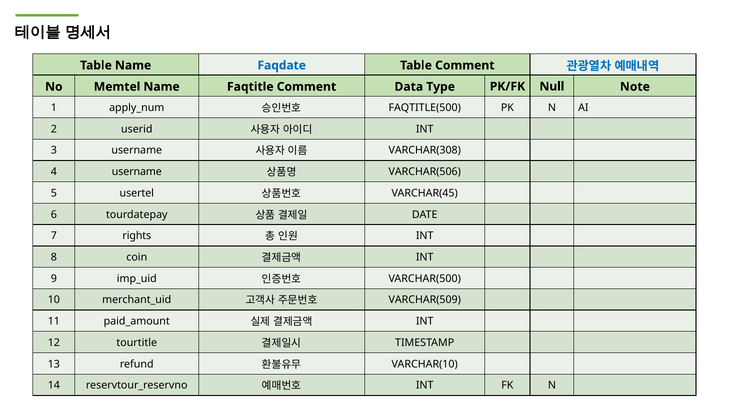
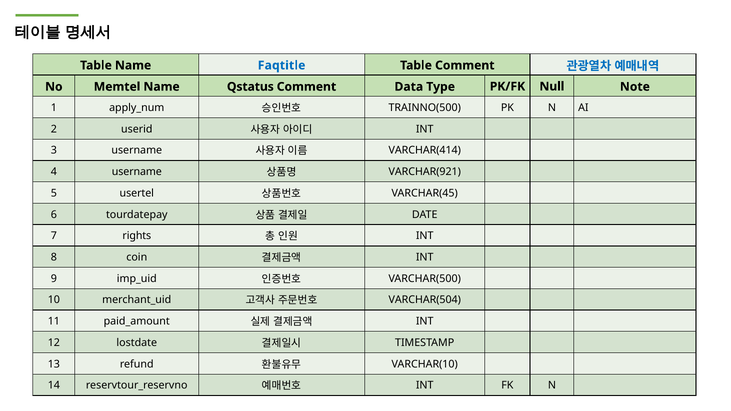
Faqdate: Faqdate -> Faqtitle (282, 65)
Faqtitle: Faqtitle -> Qstatus (250, 87)
FAQTITLE(500: FAQTITLE(500 -> TRAINNO(500 (425, 108)
VARCHAR(308: VARCHAR(308 -> VARCHAR(414 (425, 151)
VARCHAR(506: VARCHAR(506 -> VARCHAR(921 (425, 172)
VARCHAR(509: VARCHAR(509 -> VARCHAR(504 (425, 300)
tourtitle: tourtitle -> lostdate (137, 343)
